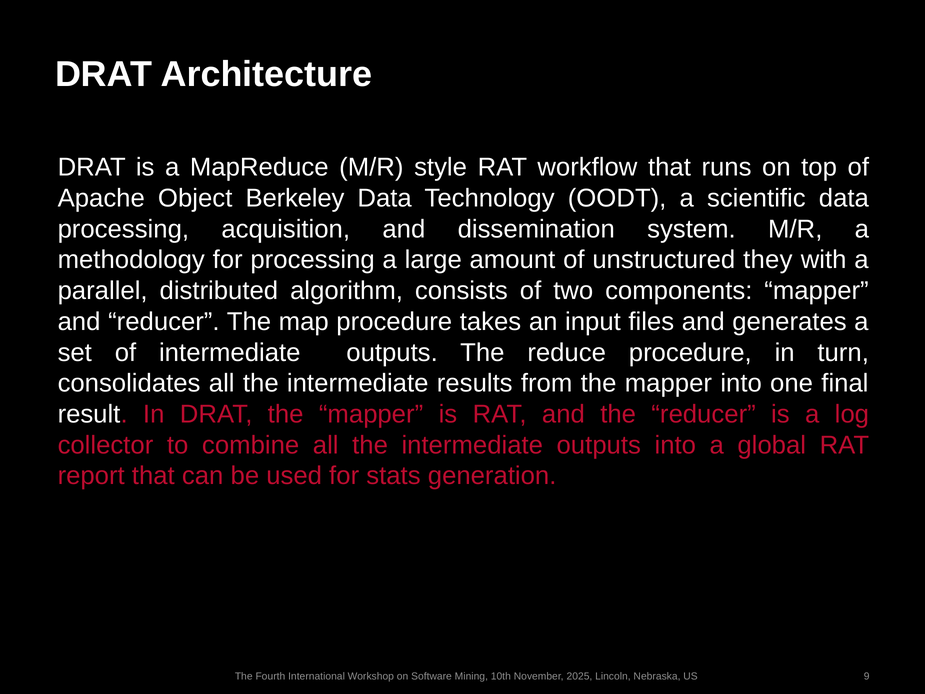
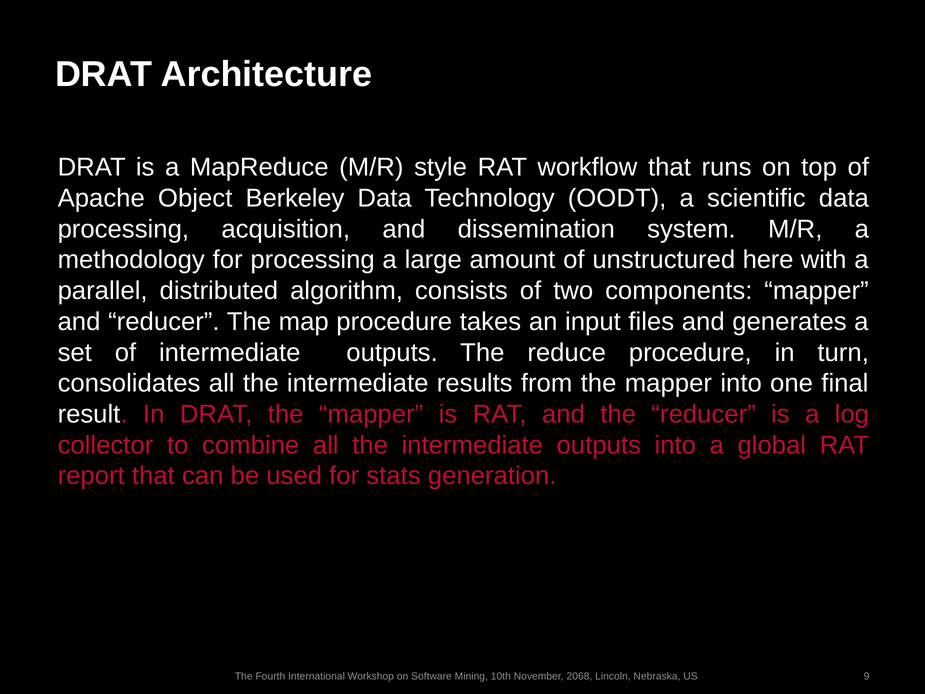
they: they -> here (768, 260)
2025: 2025 -> 2068 (579, 676)
